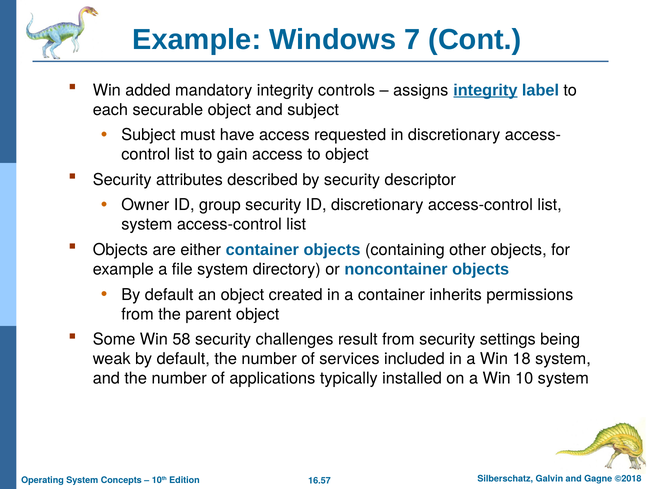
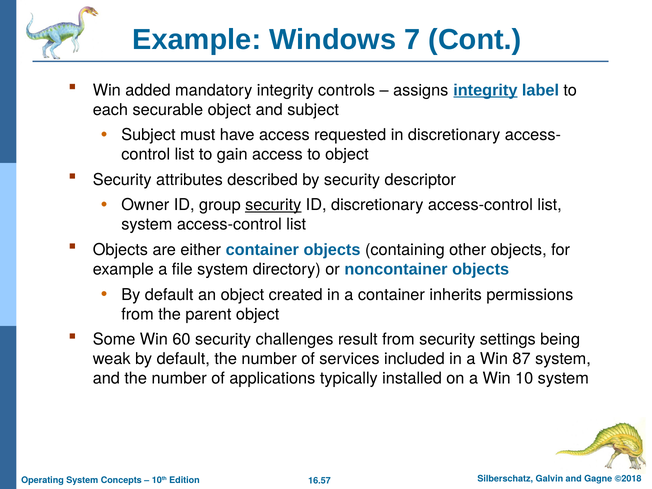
security underline: none -> present (273, 205)
58: 58 -> 60 (181, 339)
18: 18 -> 87 (522, 359)
